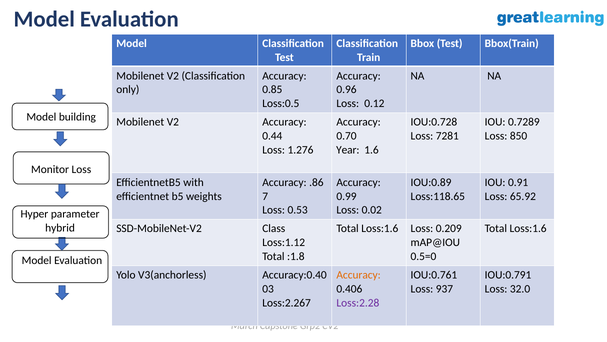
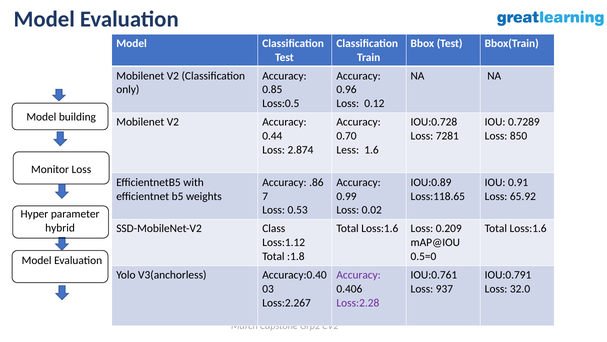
1.276: 1.276 -> 2.874 (300, 150)
Year: Year -> Less (348, 150)
Accuracy colour: orange -> purple (359, 275)
